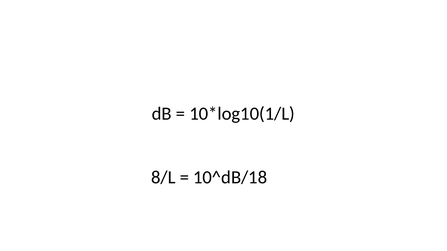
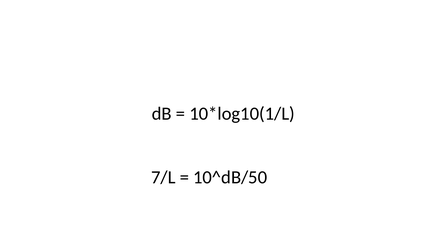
8/L: 8/L -> 7/L (163, 178)
10^dB/18: 10^dB/18 -> 10^dB/50 (230, 178)
